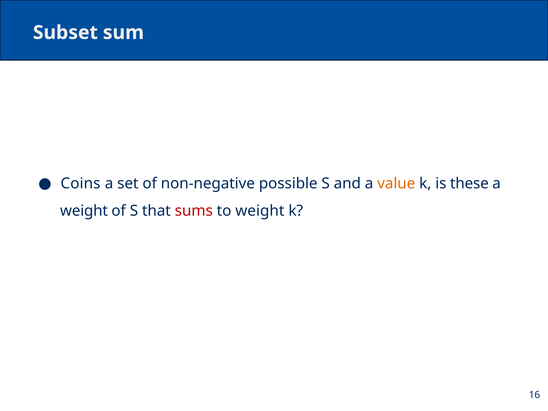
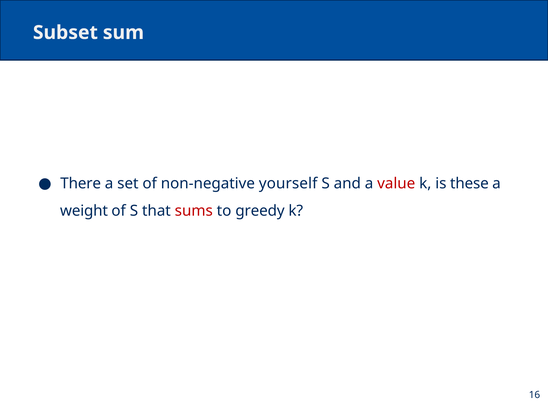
Coins: Coins -> There (81, 184)
possible: possible -> yourself (288, 184)
value colour: orange -> red (396, 184)
to weight: weight -> greedy (260, 211)
